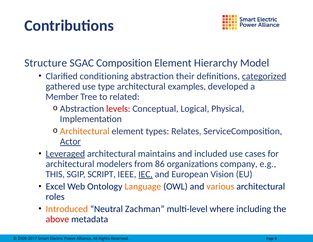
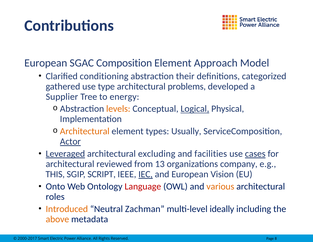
Structure: Structure -> European (46, 63)
Hierarchy: Hierarchy -> Approach (216, 63)
categorized underline: present -> none (264, 76)
examples: examples -> problems (187, 86)
Member: Member -> Supplier (62, 97)
related: related -> energy (124, 97)
levels colour: red -> orange (118, 109)
Logical underline: none -> present (195, 109)
Relates: Relates -> Usually (186, 131)
maintains: maintains -> excluding (157, 154)
included: included -> facilities (211, 154)
cases underline: none -> present (255, 154)
modelers: modelers -> reviewed (114, 164)
86: 86 -> 13 (160, 164)
Excel: Excel -> Onto (55, 186)
Language colour: orange -> red (143, 186)
where: where -> ideally (222, 209)
above colour: red -> orange (57, 219)
